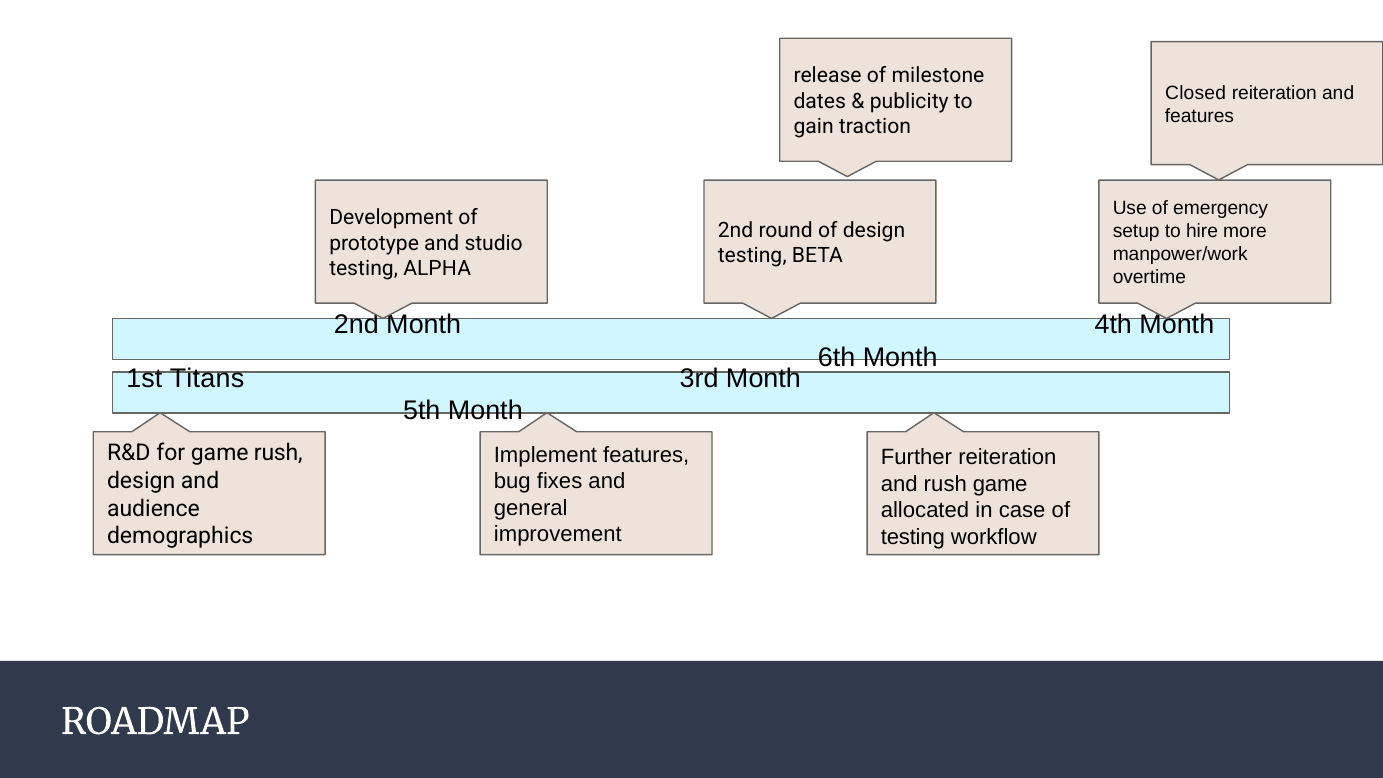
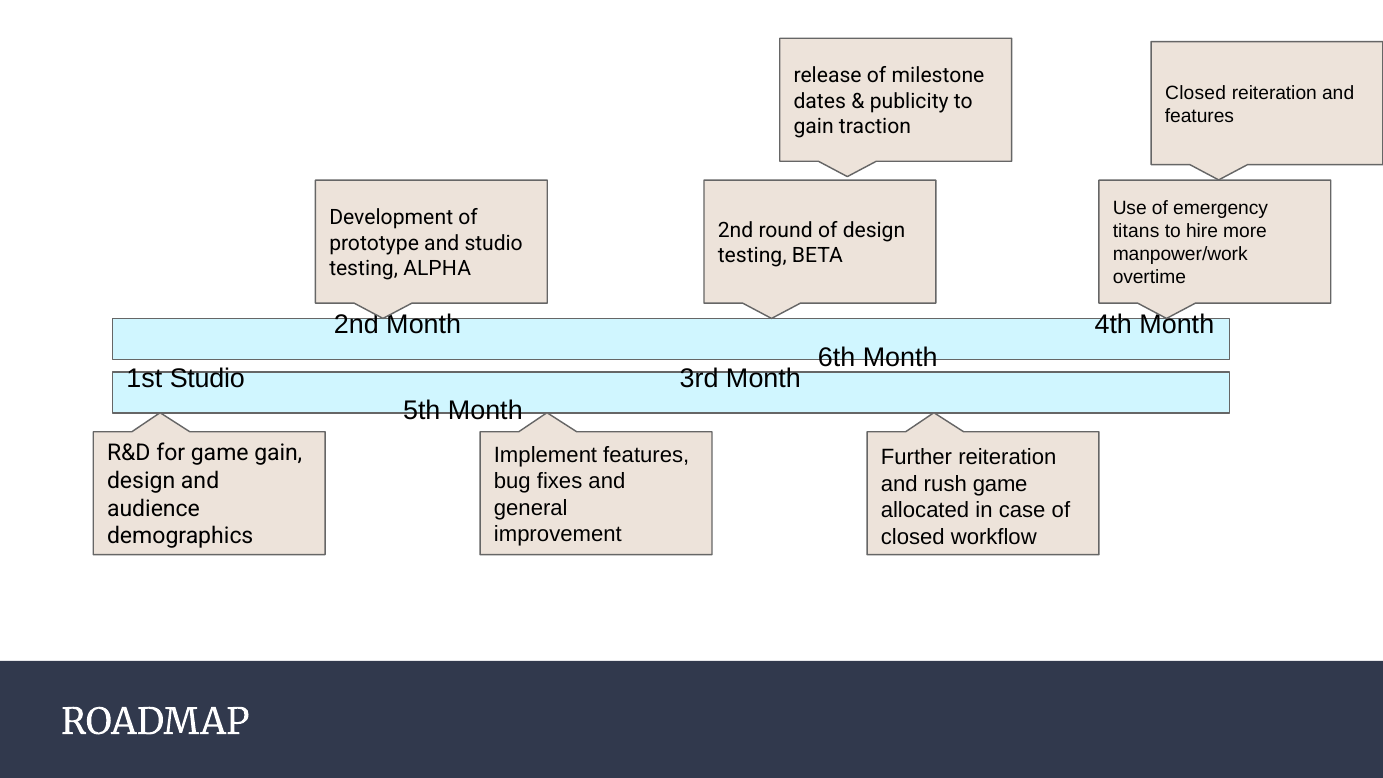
setup: setup -> titans (1136, 231)
1st Titans: Titans -> Studio (207, 378)
game rush: rush -> gain (278, 453)
testing: testing -> closed (913, 537)
